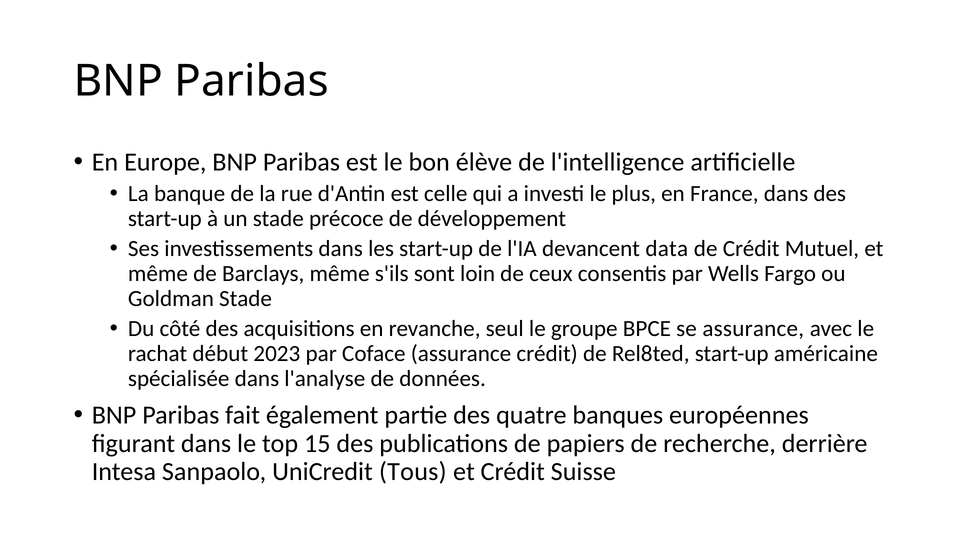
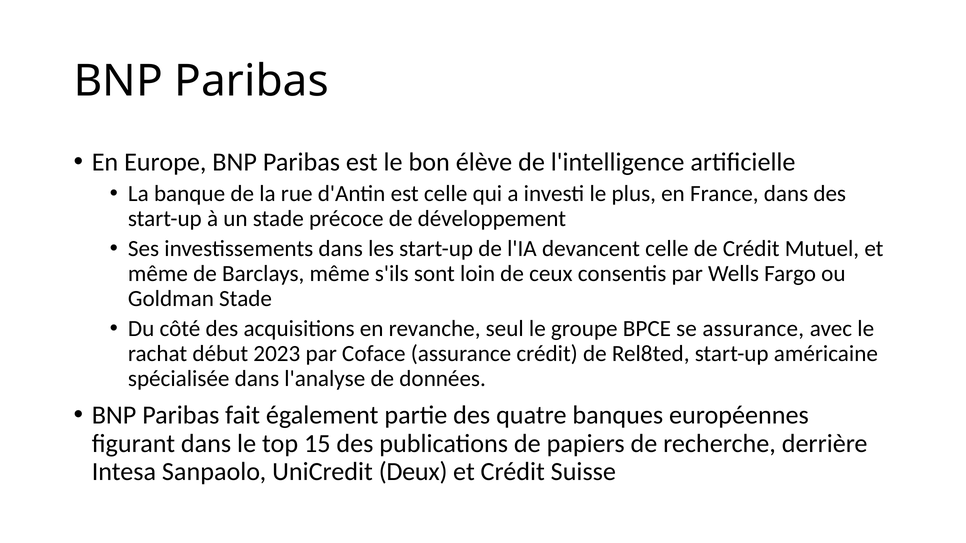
devancent data: data -> celle (667, 249)
Tous: Tous -> Deux (413, 472)
